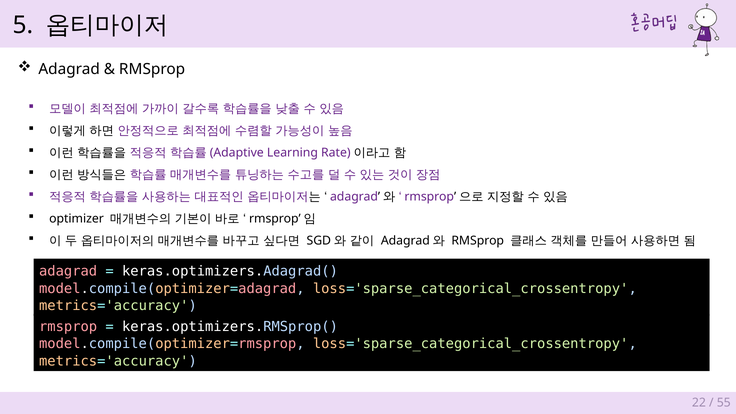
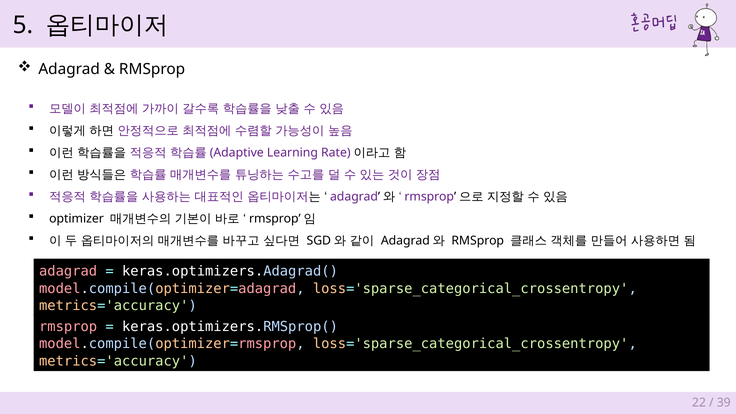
55: 55 -> 39 (724, 403)
